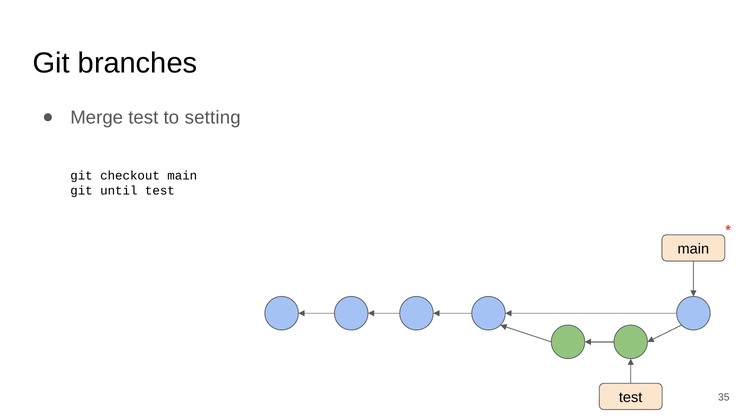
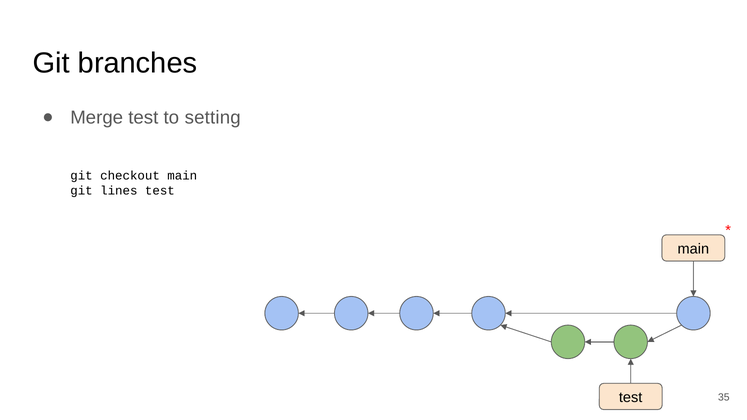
until: until -> lines (119, 191)
